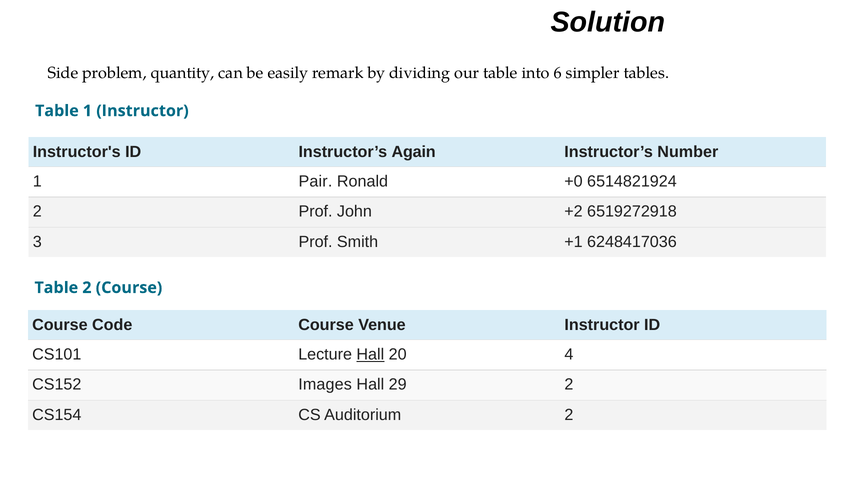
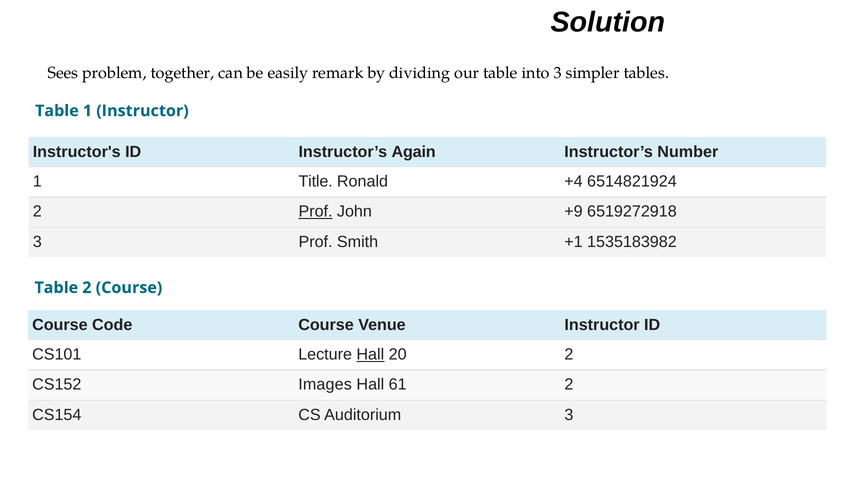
Side: Side -> Sees (63, 73)
quantity: quantity -> together (182, 73)
into 6: 6 -> 3 (558, 73)
Pair: Pair -> Title (316, 181)
+0: +0 -> +4 (574, 181)
Prof underline: none -> present (316, 212)
+2: +2 -> +9 (574, 212)
6248417036: 6248417036 -> 1535183982 (632, 242)
20 4: 4 -> 2 (569, 354)
29: 29 -> 61 (398, 384)
Auditorium 2: 2 -> 3 (569, 415)
